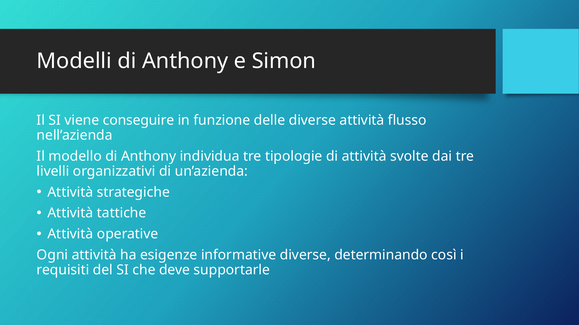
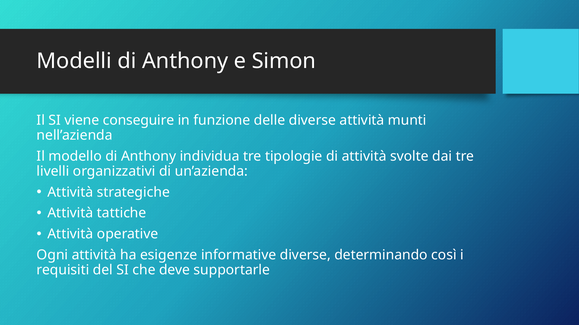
flusso: flusso -> munti (407, 121)
